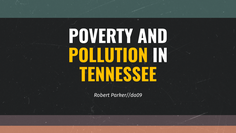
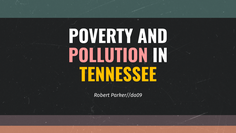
POLLUTION colour: yellow -> pink (108, 56)
